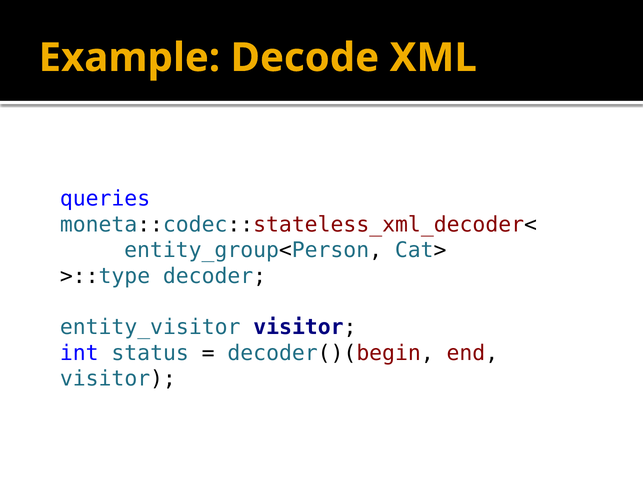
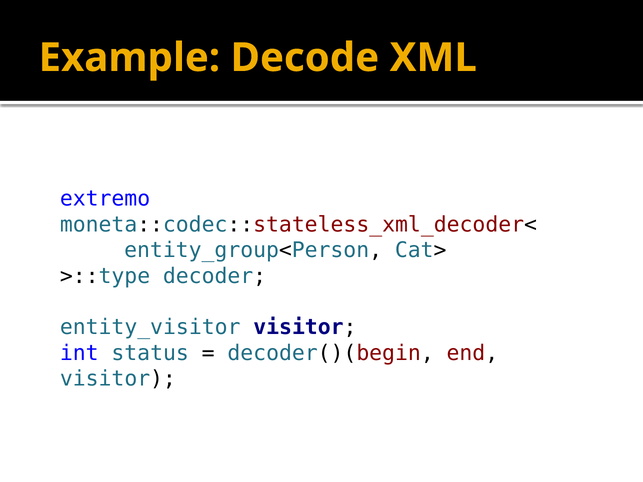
queries: queries -> extremo (105, 199)
